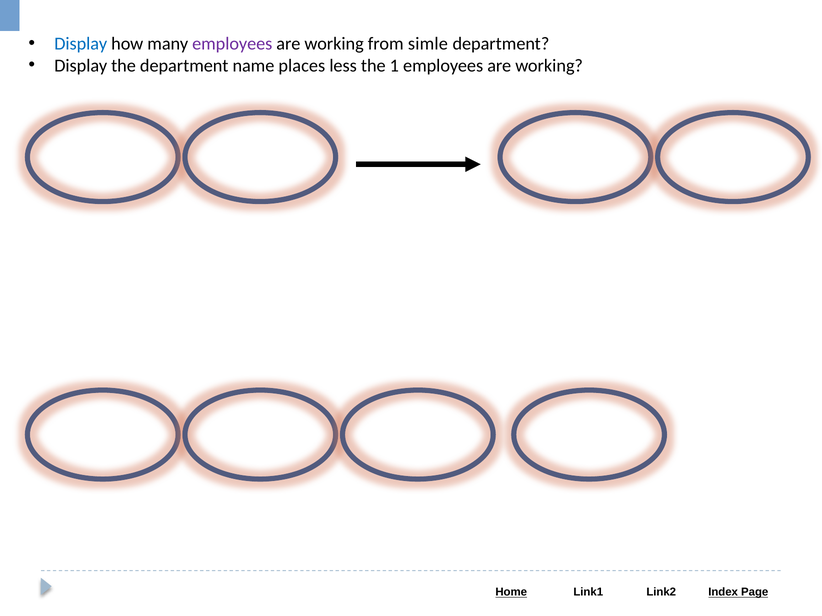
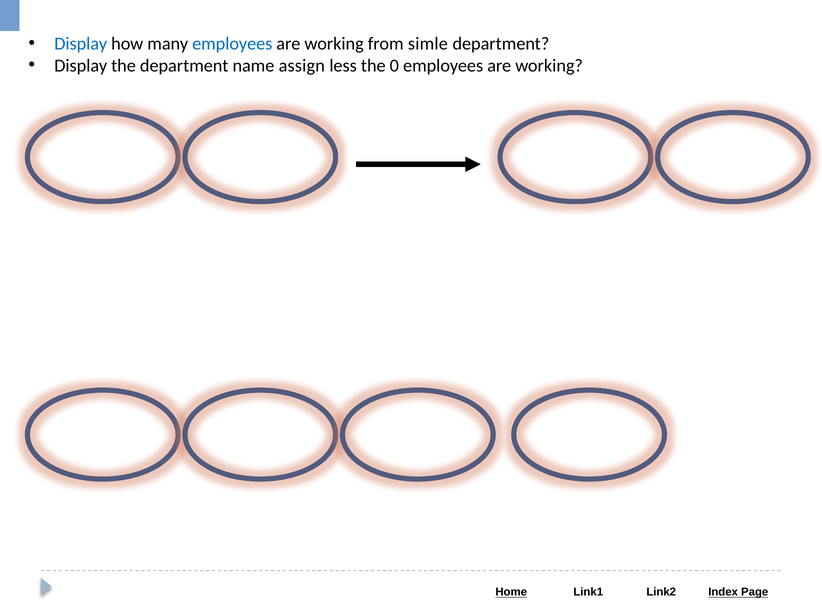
employees colour: purple -> blue (232, 44)
places: places -> assign (302, 66)
1: 1 -> 0 (394, 66)
